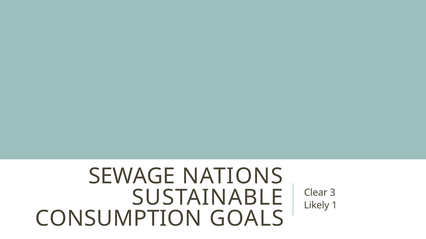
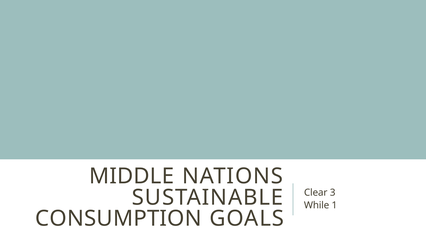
SEWAGE: SEWAGE -> MIDDLE (132, 177)
Likely: Likely -> While (317, 206)
